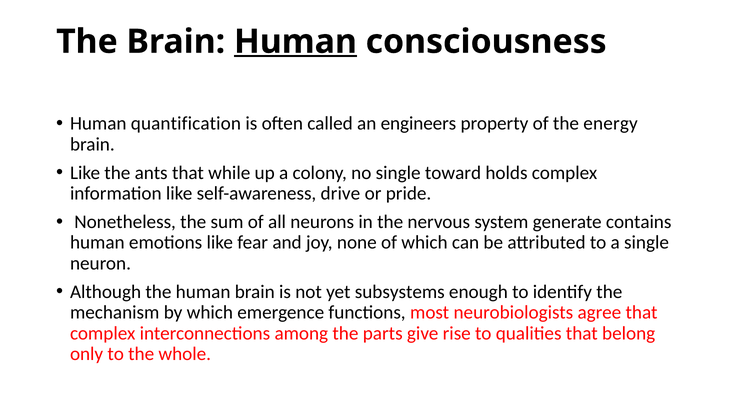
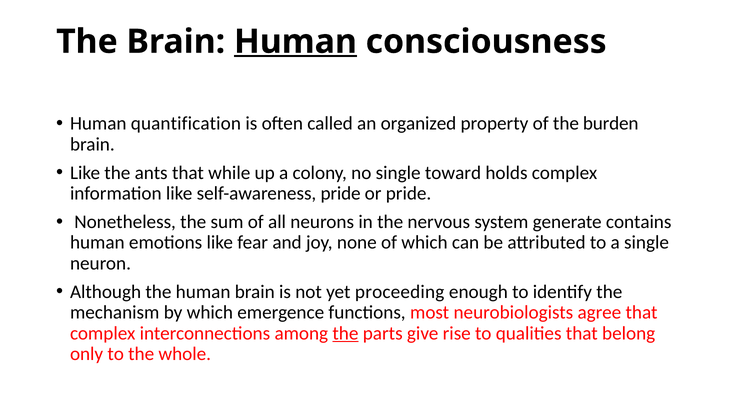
engineers: engineers -> organized (418, 123)
energy: energy -> burden (611, 123)
self-awareness drive: drive -> pride (341, 193)
subsystems: subsystems -> proceeding (400, 291)
the underline: none -> present (345, 333)
